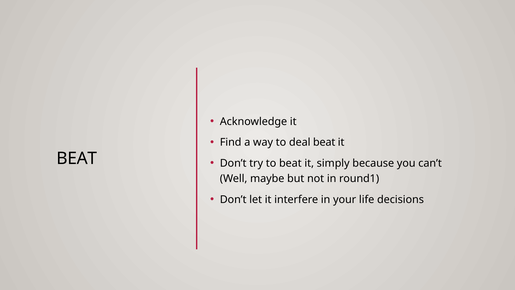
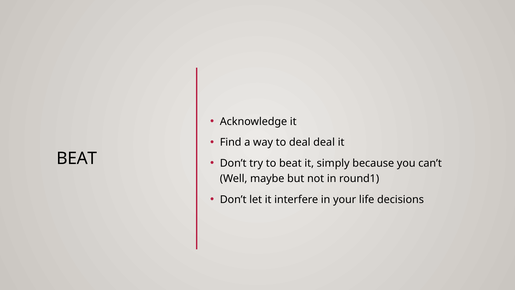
deal beat: beat -> deal (324, 142)
